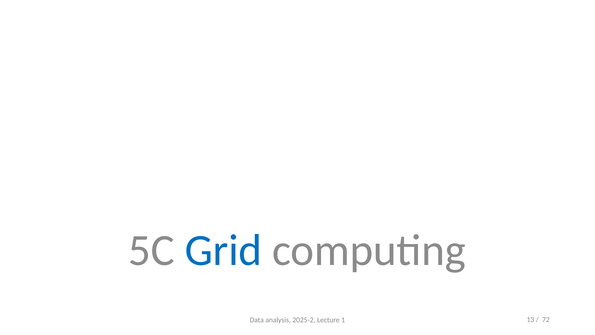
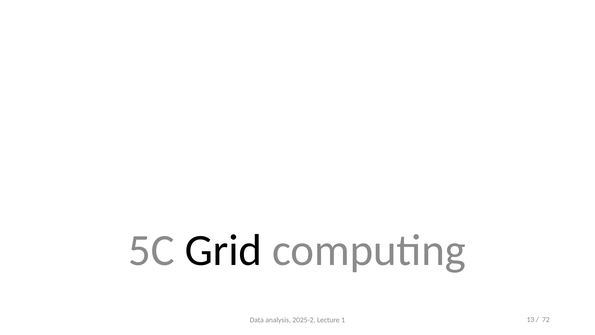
Grid colour: blue -> black (223, 250)
